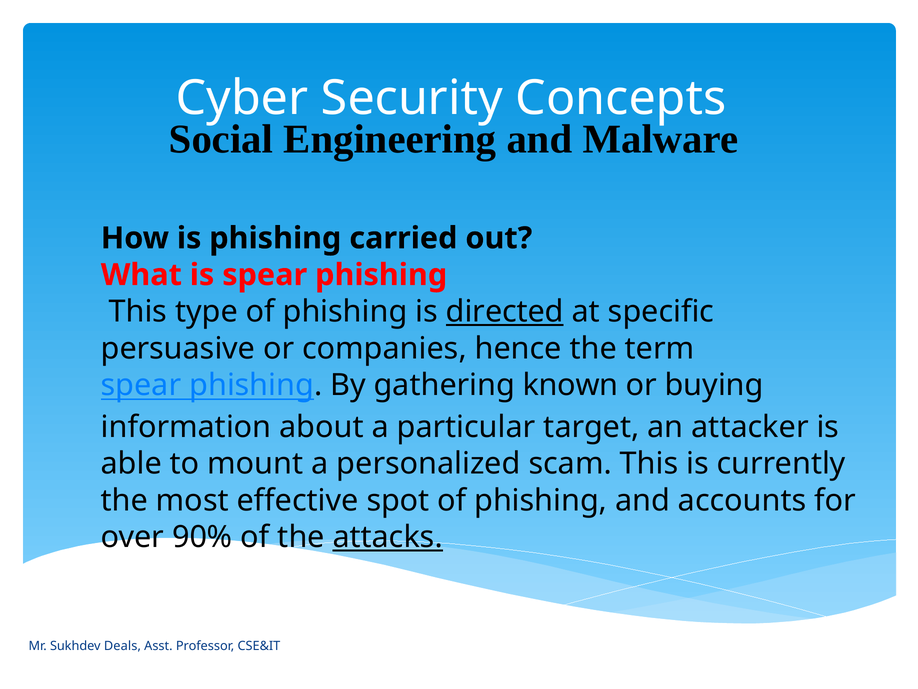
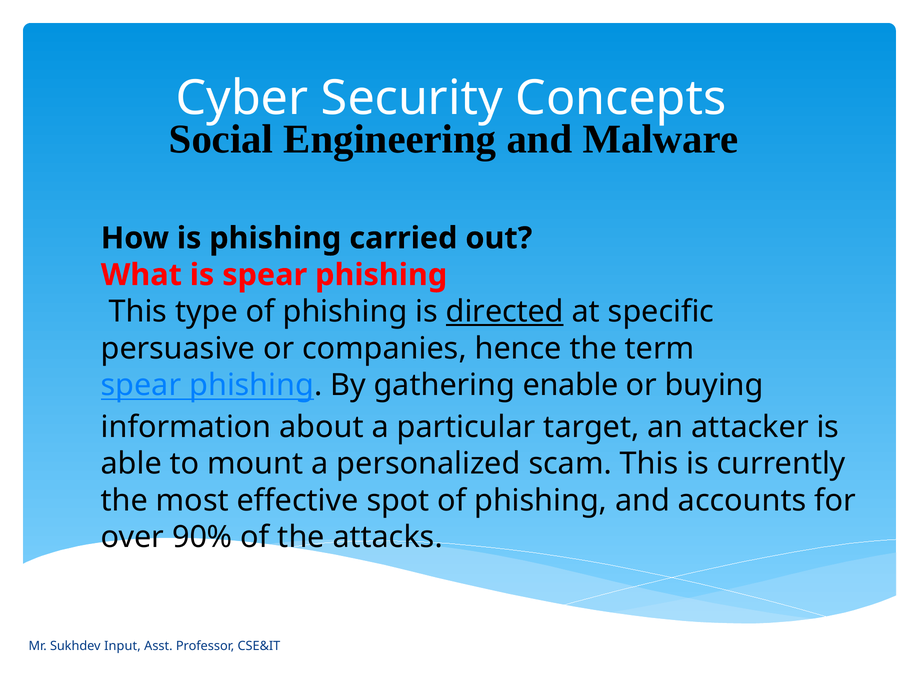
known: known -> enable (571, 385)
attacks underline: present -> none (388, 537)
Deals: Deals -> Input (122, 646)
